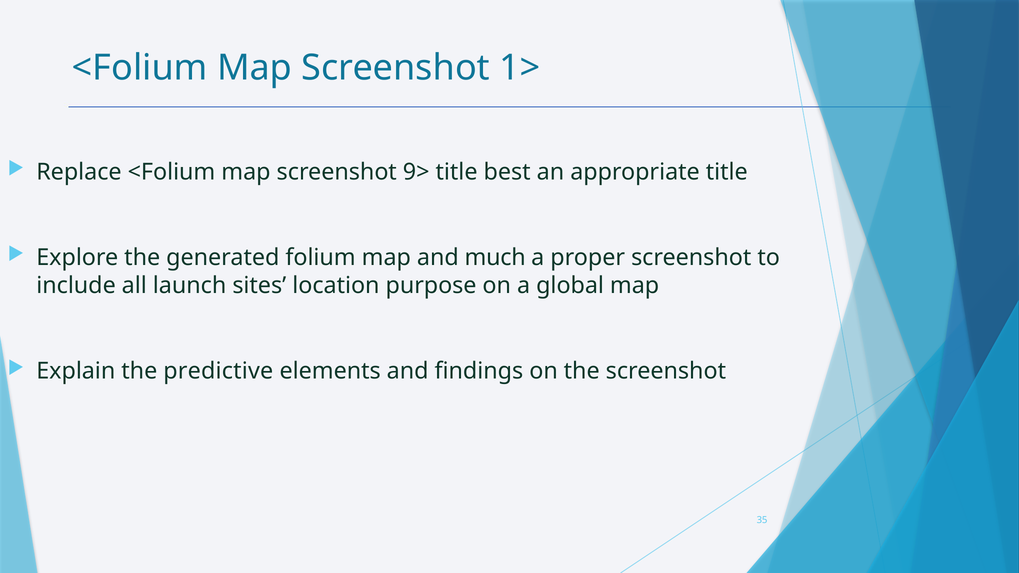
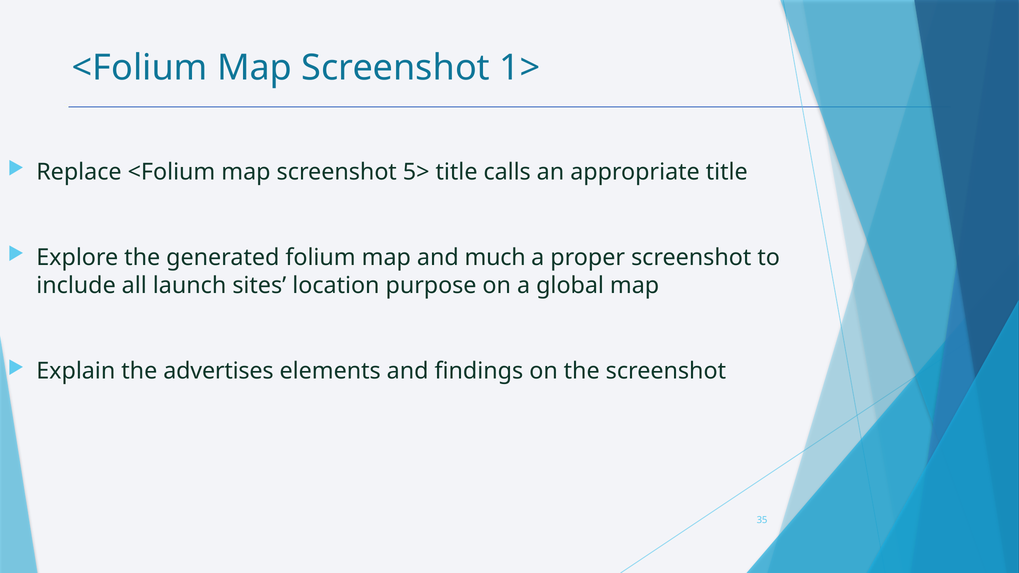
9>: 9> -> 5> (416, 172)
best: best -> calls (507, 172)
predictive: predictive -> advertises (218, 371)
